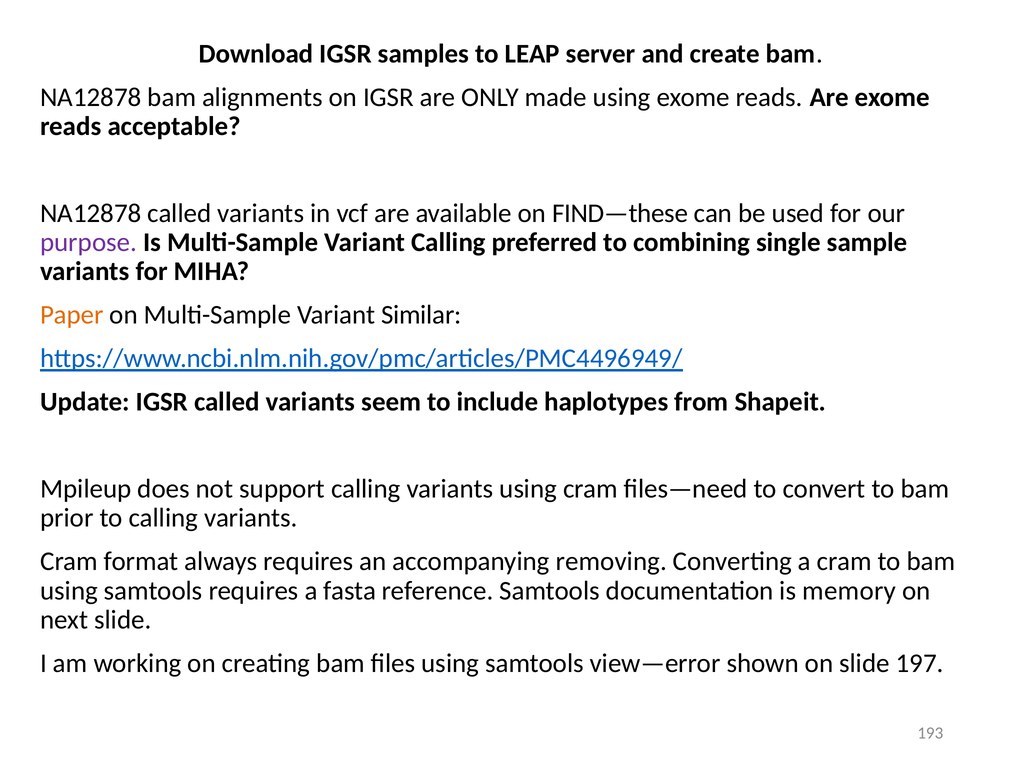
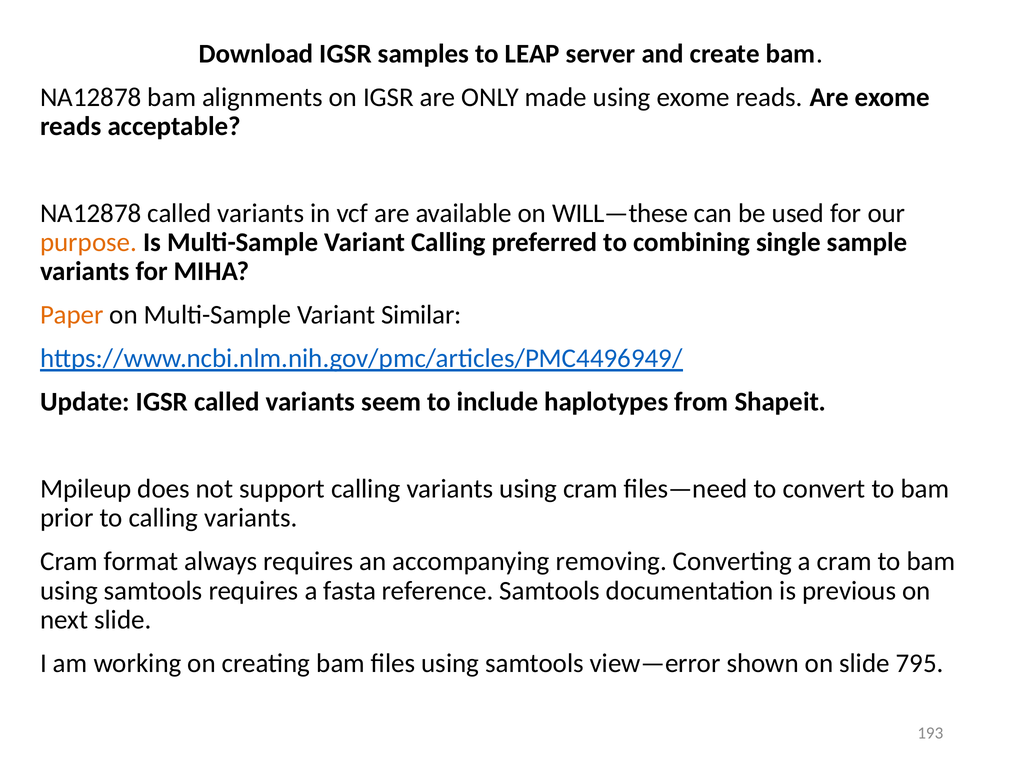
FIND—these: FIND—these -> WILL—these (620, 213)
purpose colour: purple -> orange (89, 242)
memory: memory -> previous (849, 591)
197: 197 -> 795 (920, 663)
